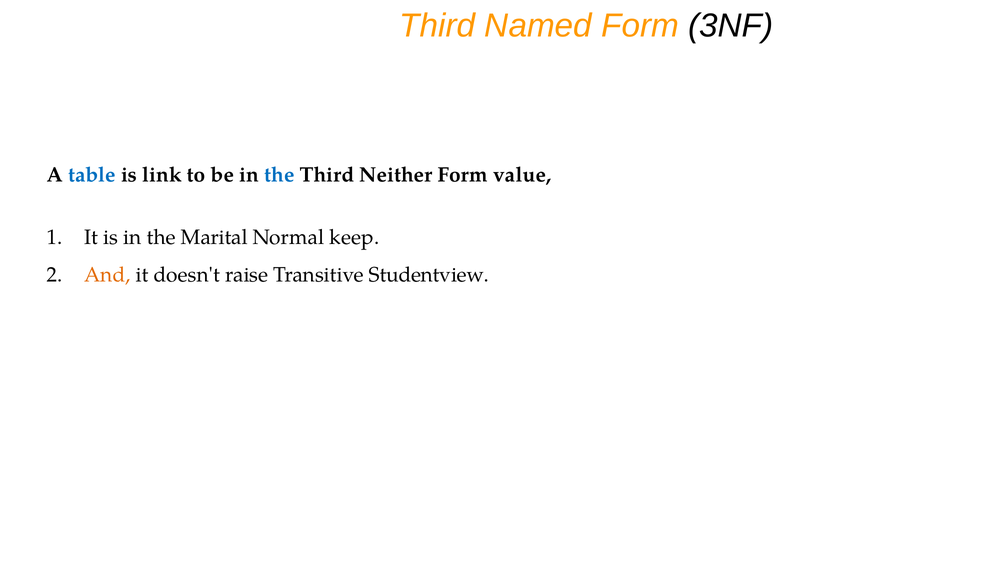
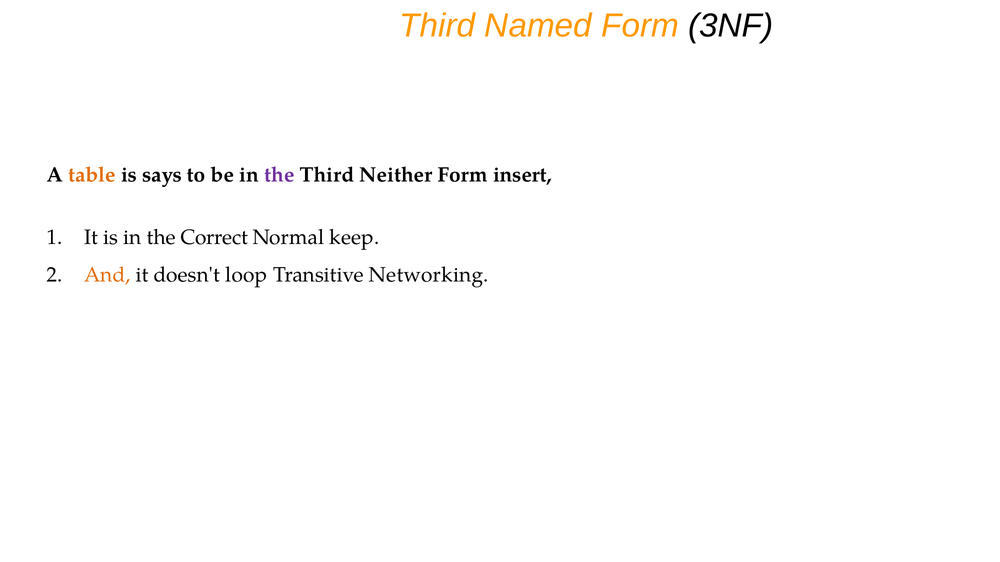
table colour: blue -> orange (92, 175)
link: link -> says (162, 175)
the colour: blue -> purple (279, 175)
value: value -> insert (522, 175)
Marital: Marital -> Correct (214, 237)
raise: raise -> loop (246, 275)
Studentview: Studentview -> Networking (429, 275)
